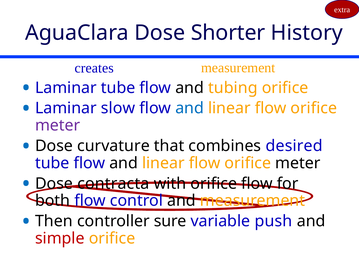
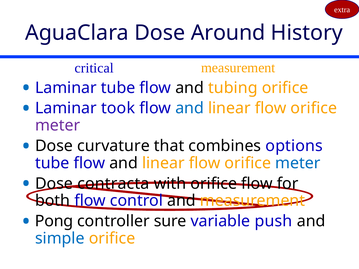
Shorter: Shorter -> Around (228, 33)
creates: creates -> critical (94, 68)
slow: slow -> took (118, 108)
desired: desired -> options (294, 146)
meter colour: black -> blue (298, 163)
Then: Then -> Pong (54, 221)
simple colour: red -> blue (60, 239)
